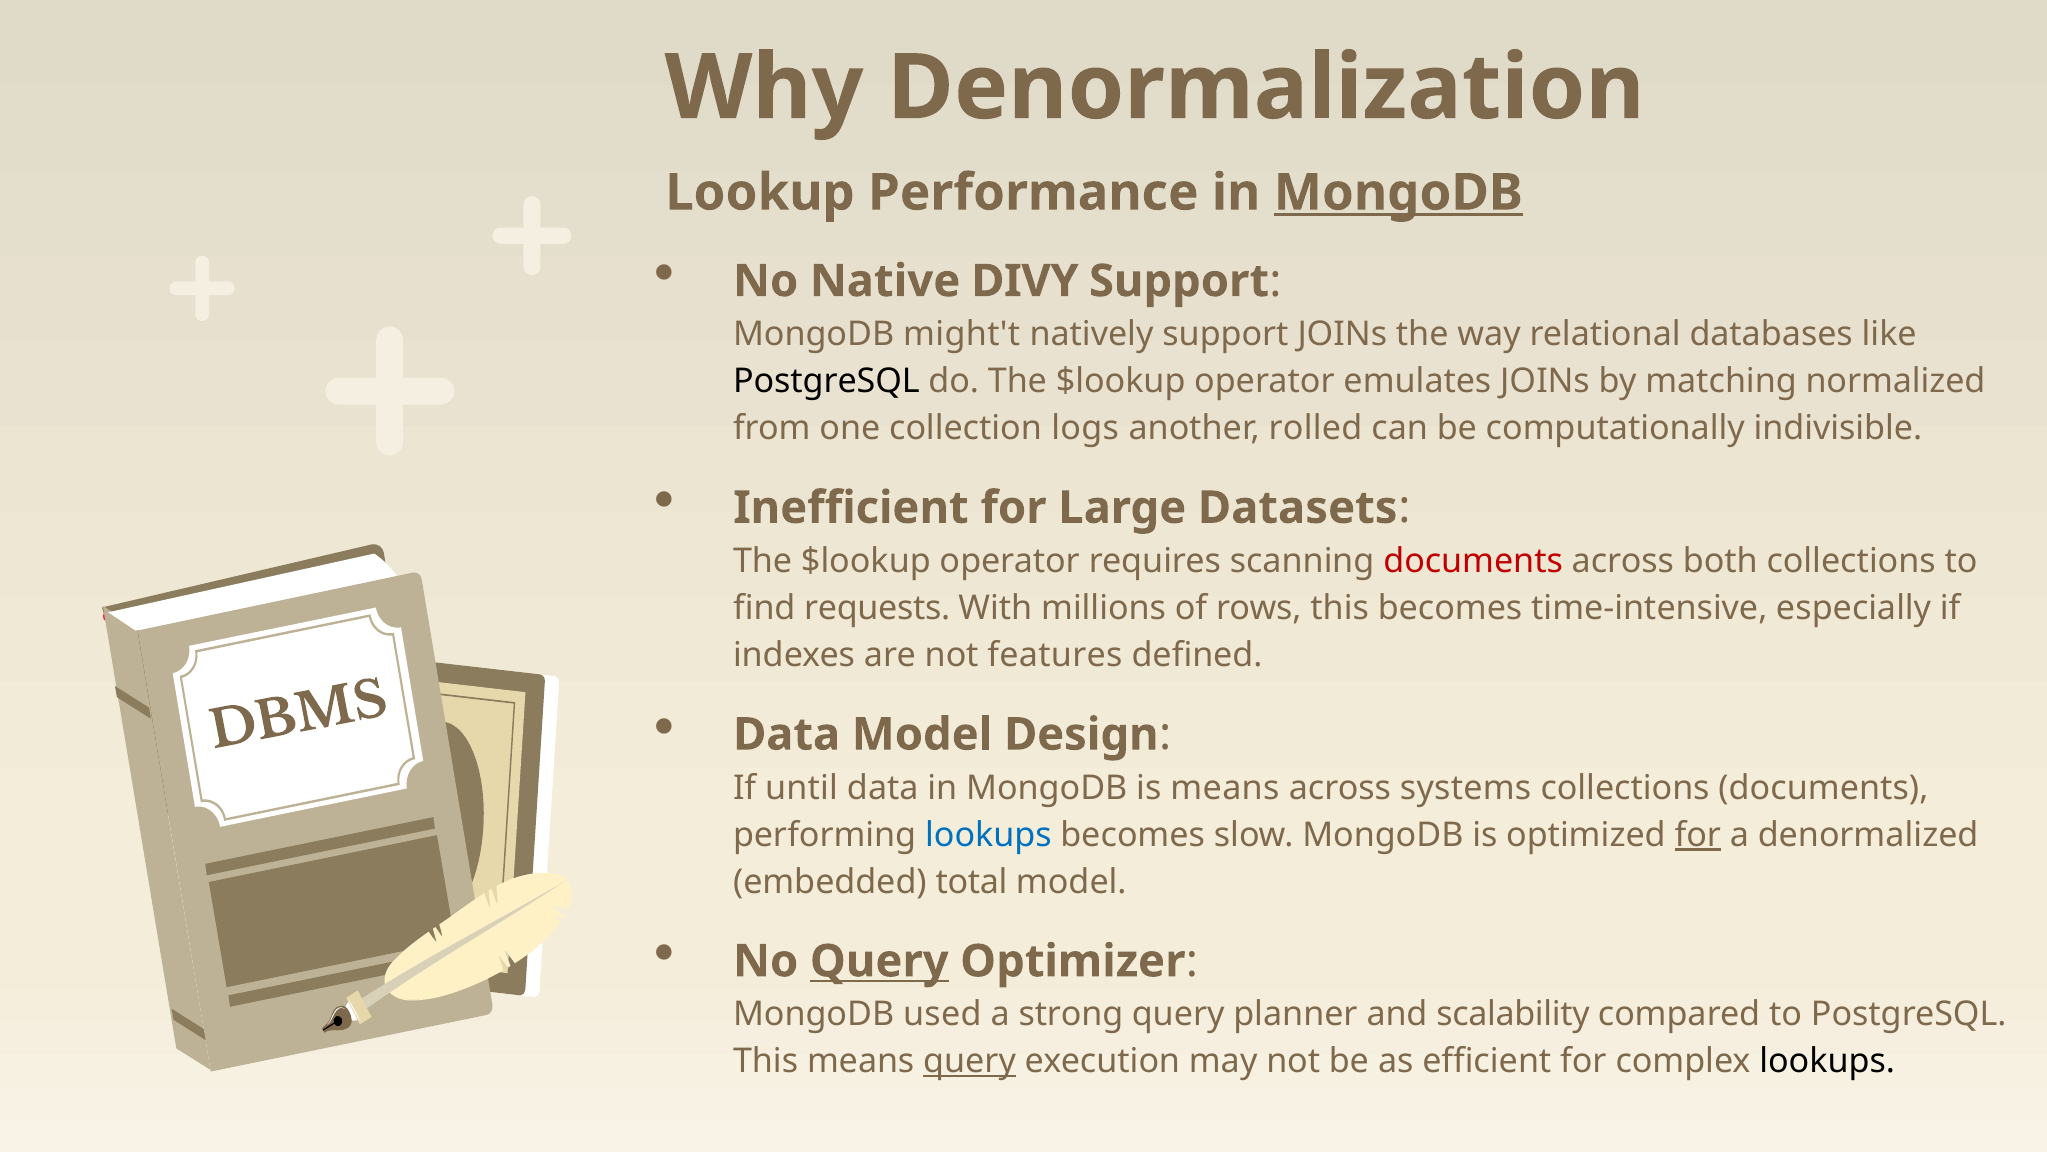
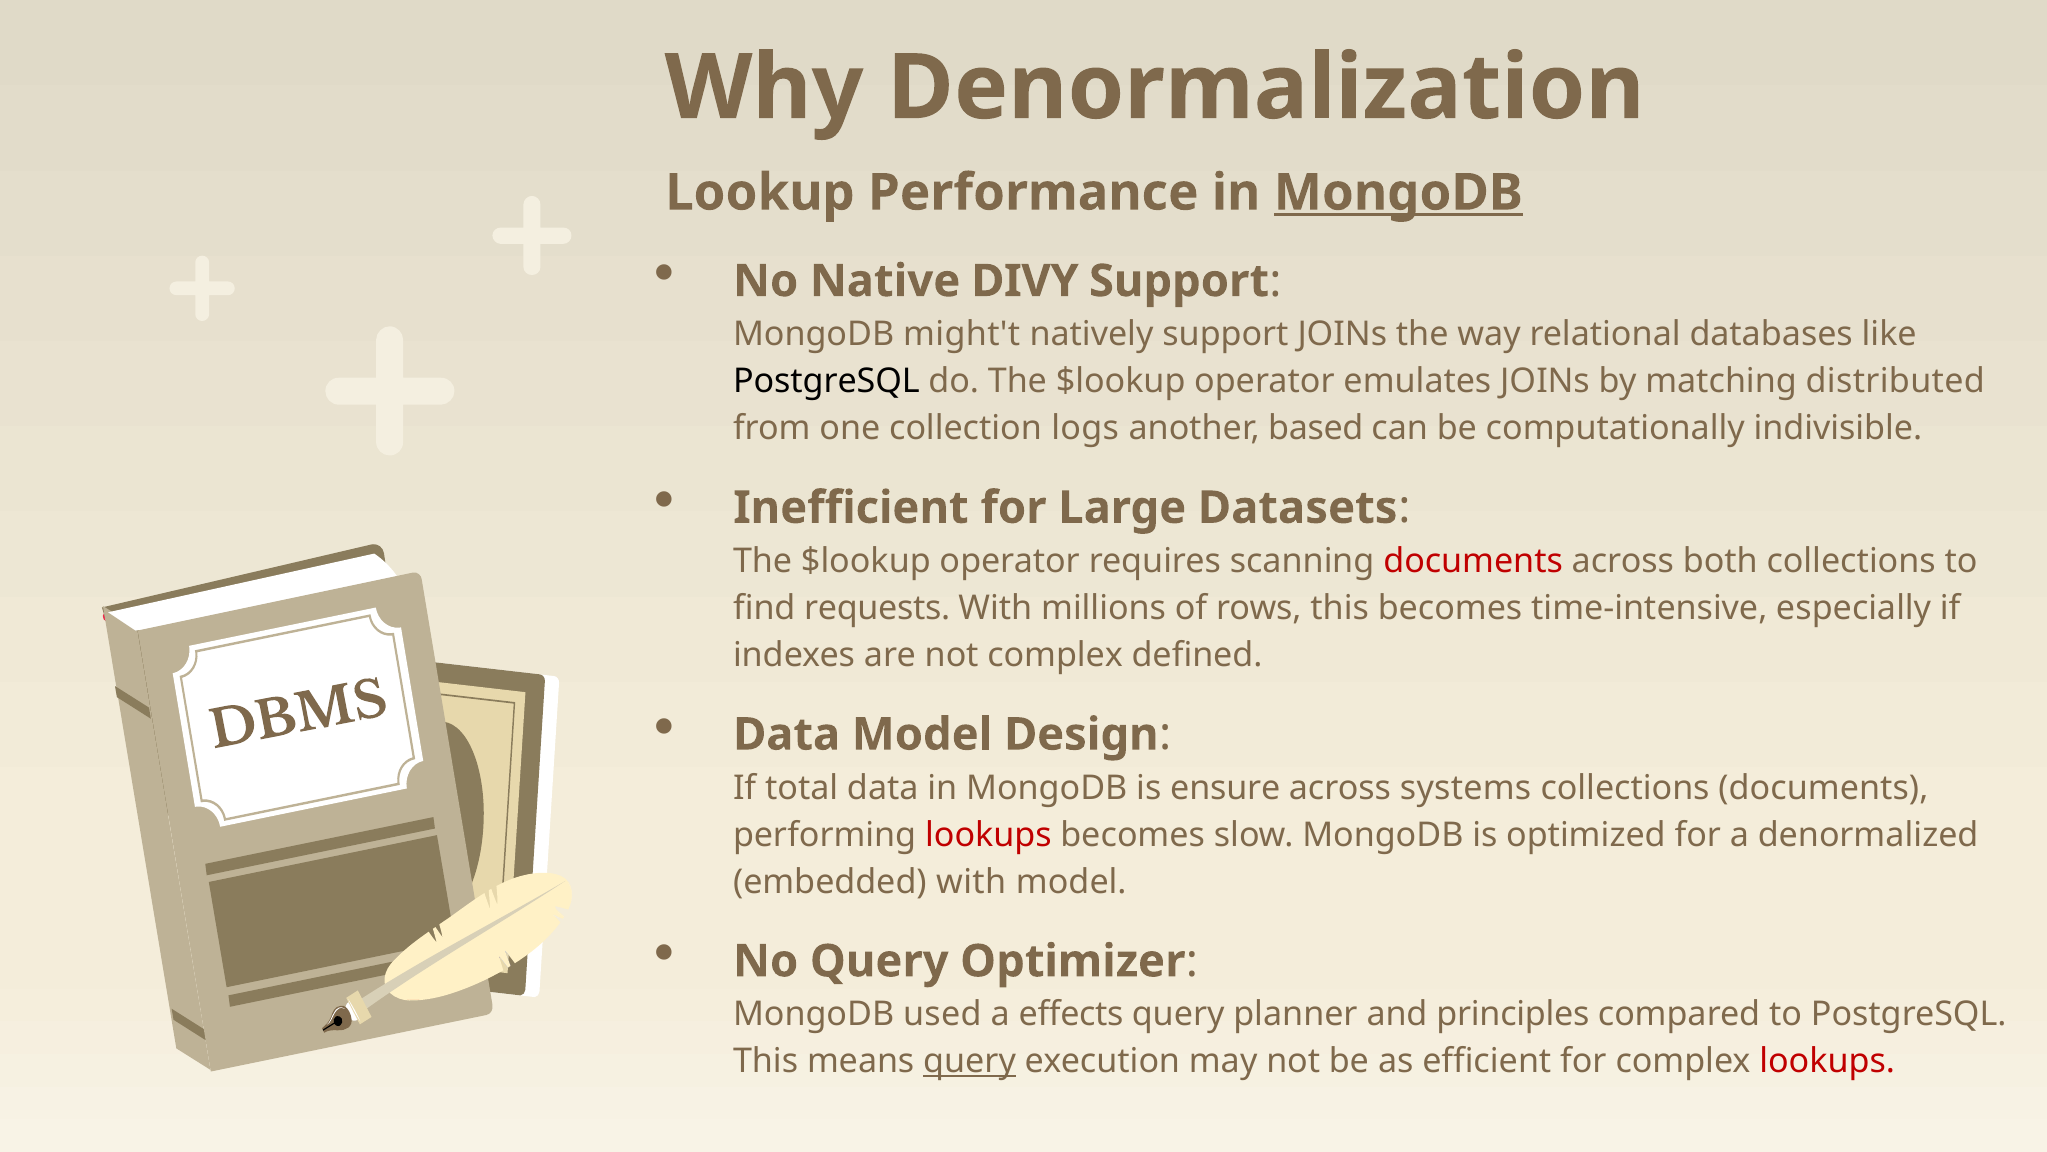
normalized: normalized -> distributed (1895, 381)
rolled: rolled -> based (1316, 428)
not features: features -> complex (1055, 655)
until: until -> total (802, 787)
is means: means -> ensure (1225, 787)
lookups colour: blue -> red (988, 834)
for underline: present -> none (1698, 834)
embedded total: total -> with (971, 882)
Query underline: present -> none (879, 961)
strong: strong -> effects (1071, 1014)
scalability: scalability -> principles (1513, 1014)
lookups colour: black -> red (1827, 1061)
